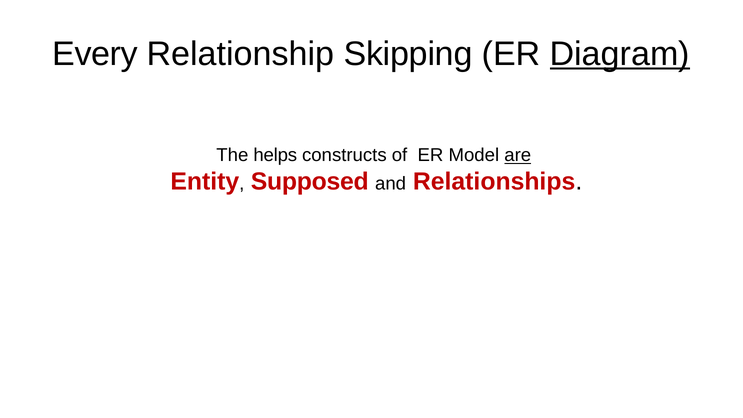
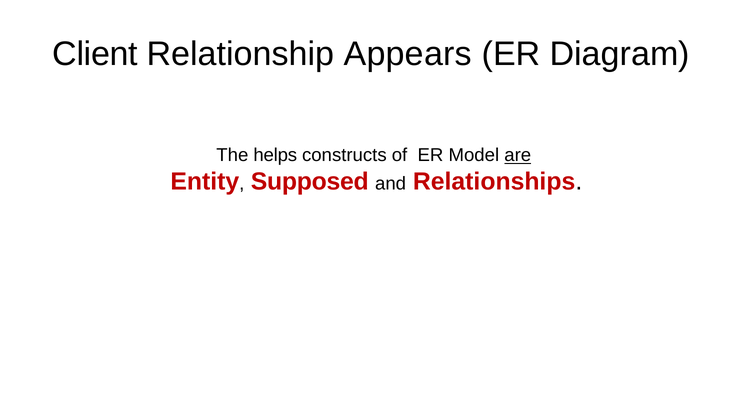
Every: Every -> Client (95, 54)
Skipping: Skipping -> Appears (408, 54)
Diagram underline: present -> none (620, 54)
